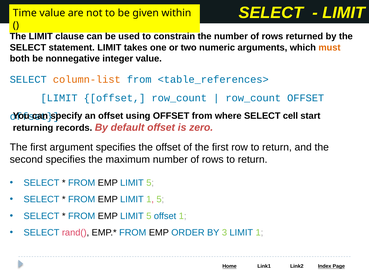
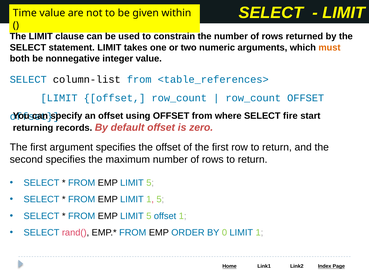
column-list colour: orange -> black (87, 79)
cell: cell -> fire (290, 116)
3: 3 -> 0 (224, 232)
